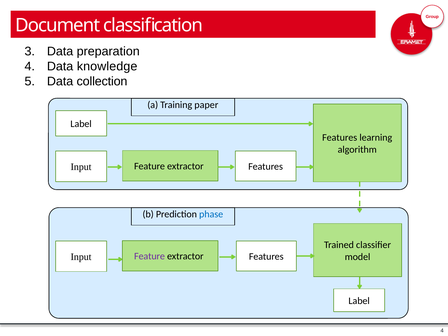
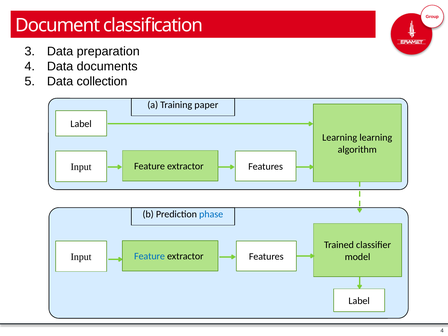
knowledge: knowledge -> documents (107, 66)
Features: Features -> Learning (340, 138)
Feature colour: purple -> blue (150, 256)
